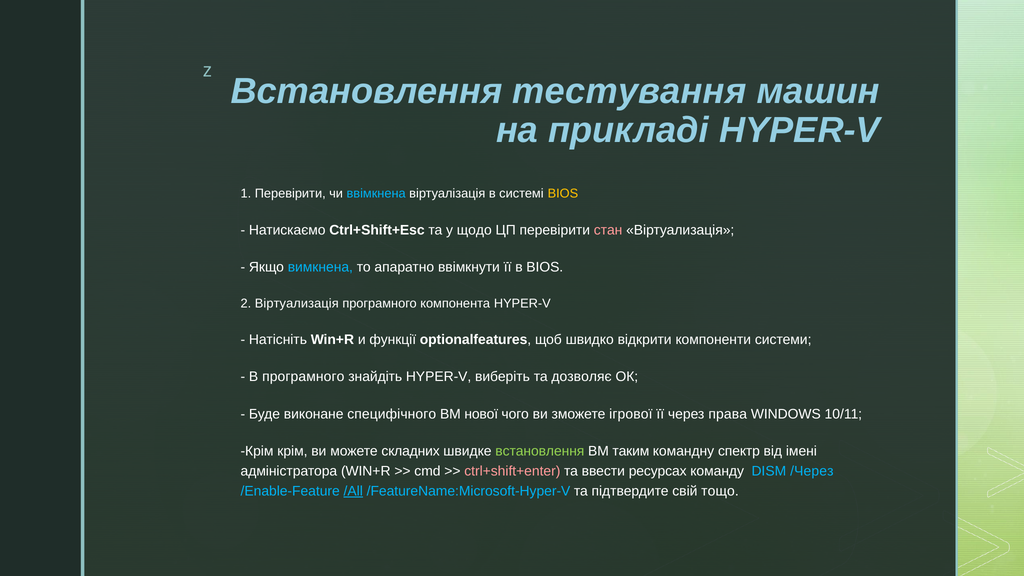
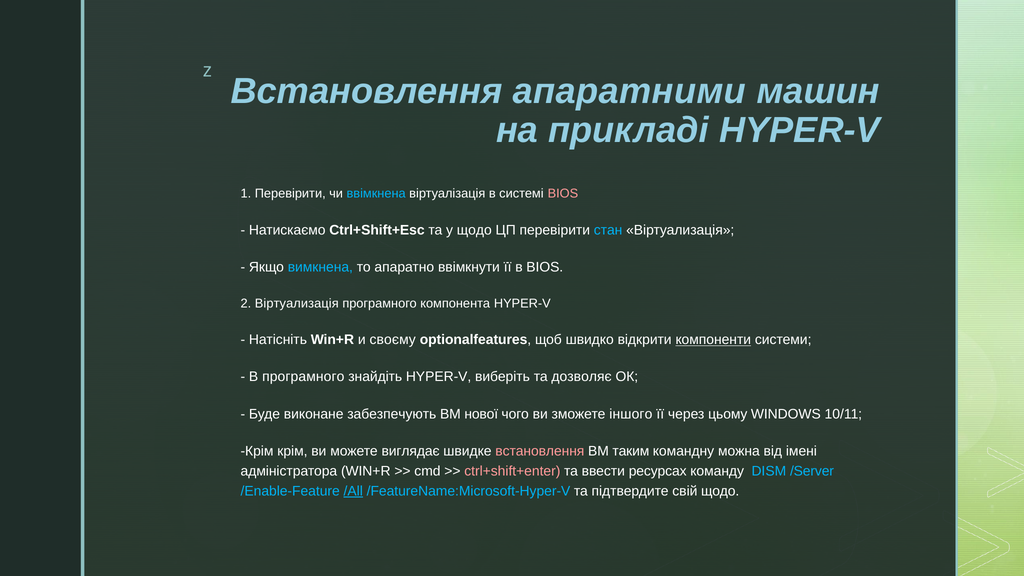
тестування: тестування -> апаратними (629, 91)
BIOS colour: yellow -> pink (563, 194)
стан colour: pink -> light blue (608, 230)
функції: функції -> своєму (393, 340)
компоненти underline: none -> present (713, 340)
специфічного: специфічного -> забезпечують (392, 414)
ігрової: ігрової -> іншого (631, 414)
права: права -> цьому (728, 414)
складних: складних -> виглядає (411, 451)
встановлення colour: light green -> pink (540, 451)
спектр: спектр -> можна (739, 451)
/Через: /Через -> /Server (812, 471)
свій тощо: тощо -> щодо (720, 491)
